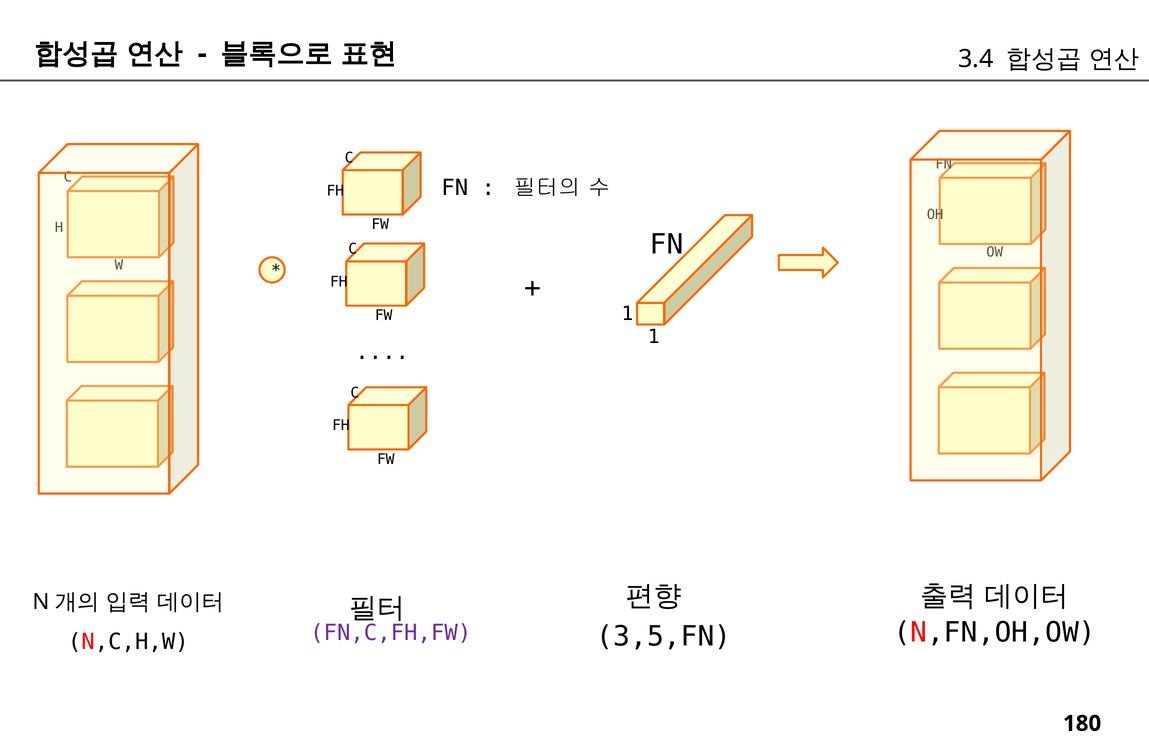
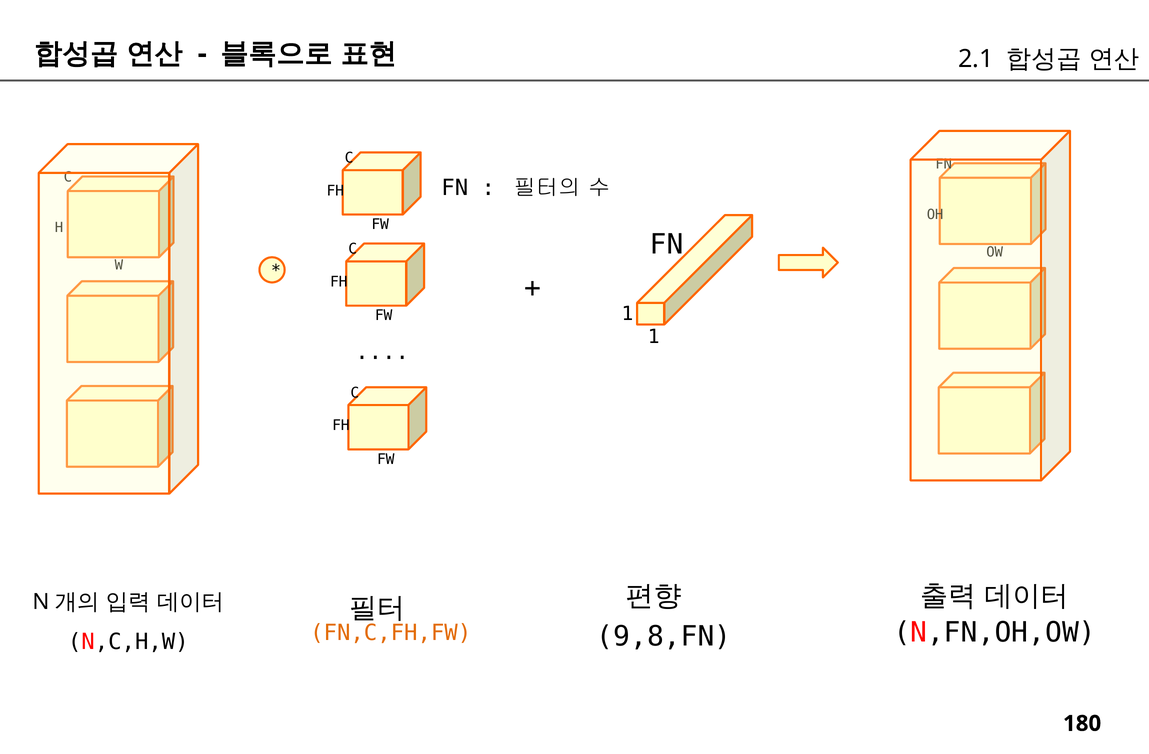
3.4: 3.4 -> 2.1 (976, 59)
3,5,FN: 3,5,FN -> 9,8,FN (664, 637)
FN,C,FH,FW colour: purple -> orange (391, 634)
